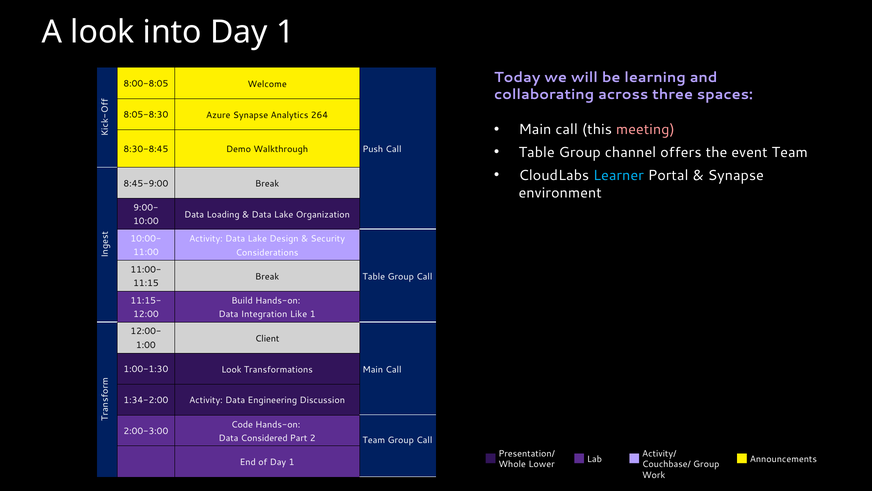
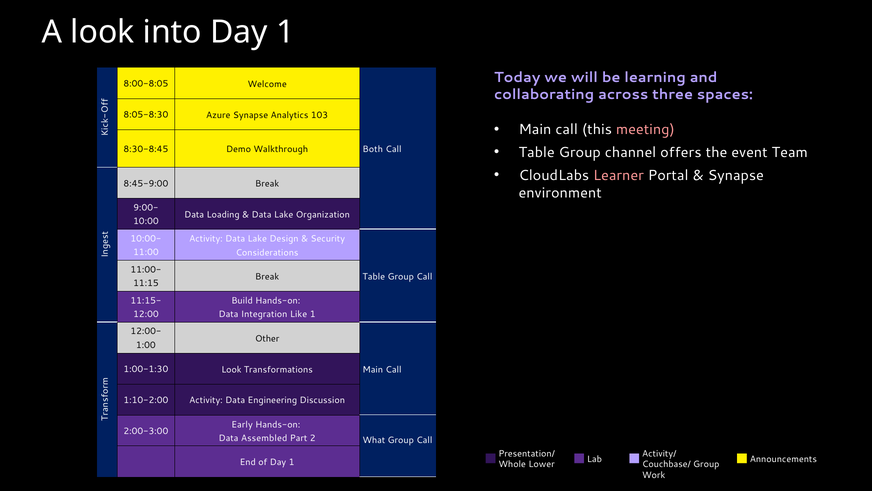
264: 264 -> 103 (319, 115)
Push: Push -> Both (373, 149)
Learner colour: light blue -> pink (618, 175)
Client: Client -> Other (267, 338)
1:34-2:00: 1:34-2:00 -> 1:10-2:00 (146, 400)
Code: Code -> Early (242, 424)
Considered: Considered -> Assembled (264, 438)
2 Team: Team -> What (374, 440)
